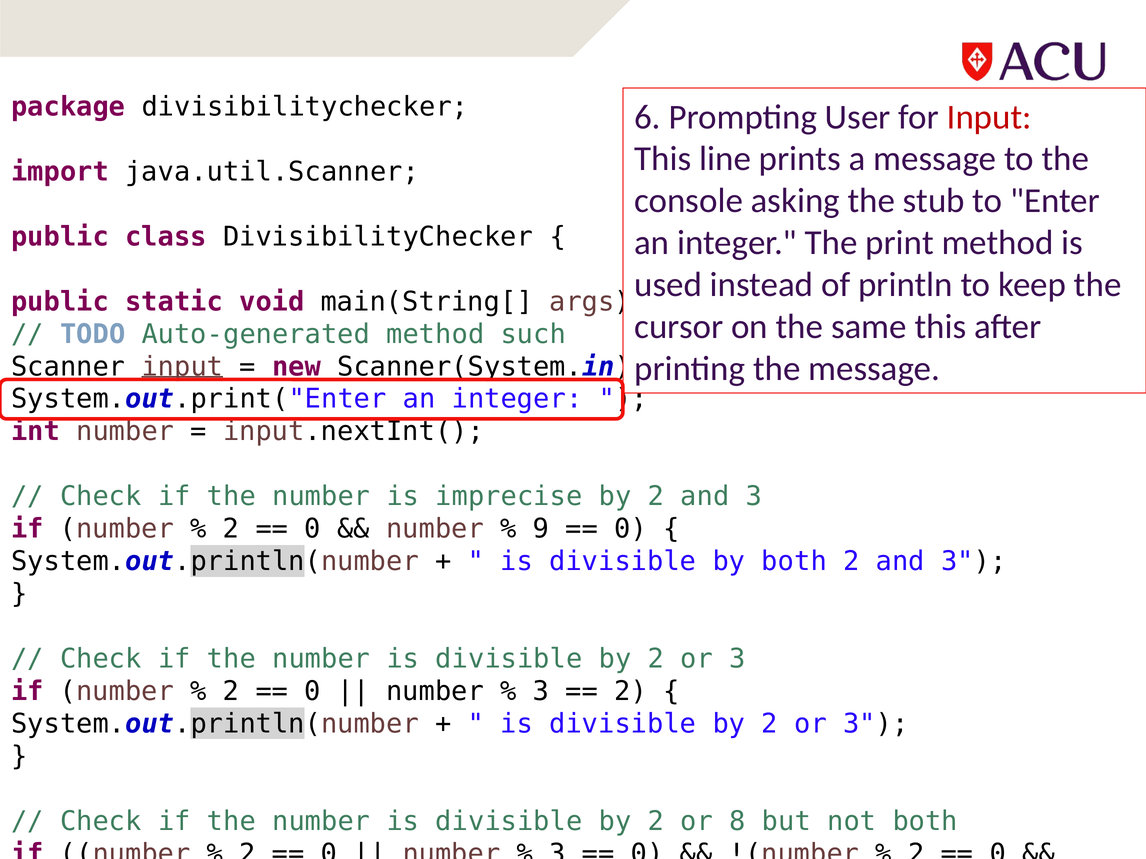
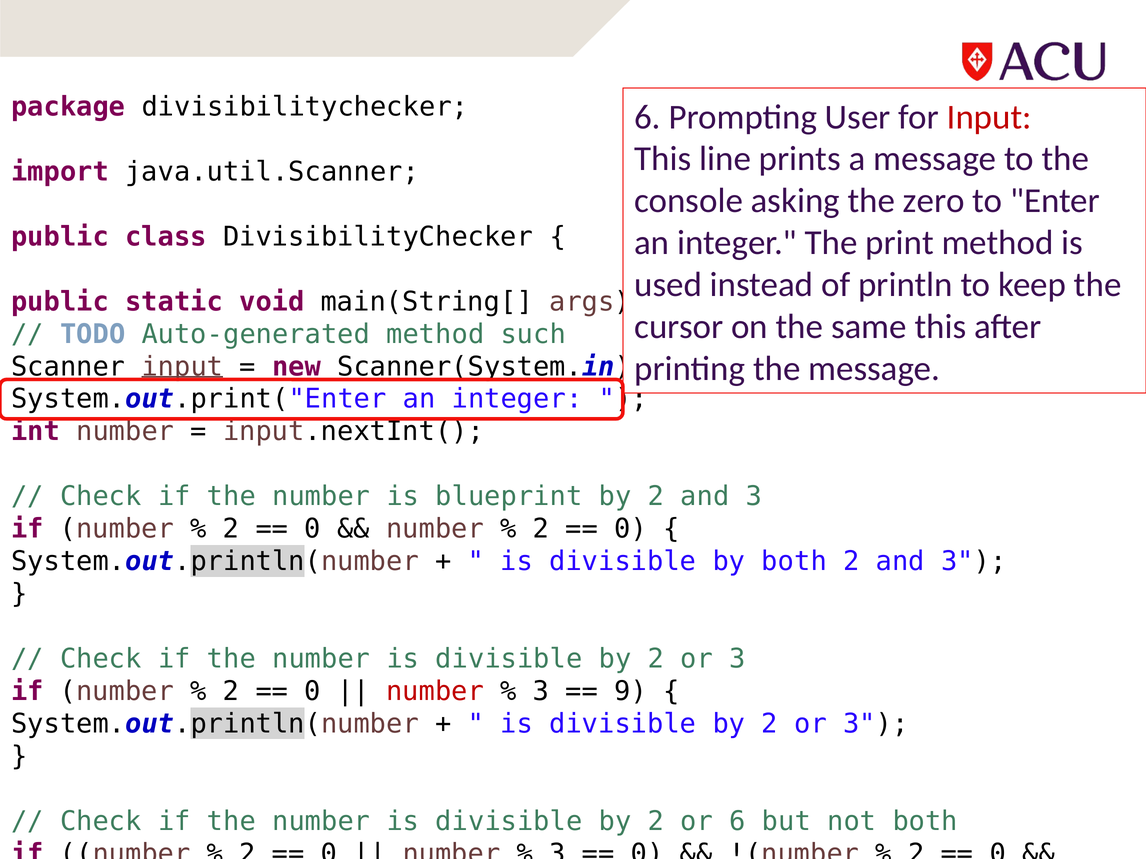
stub: stub -> zero (934, 201)
imprecise: imprecise -> blueprint (509, 497)
9: 9 -> 2 (541, 529)
number colour: black -> red (435, 692)
2: 2 -> 9 (631, 692)
or 8: 8 -> 6 (737, 822)
